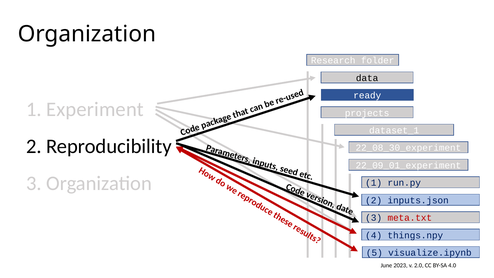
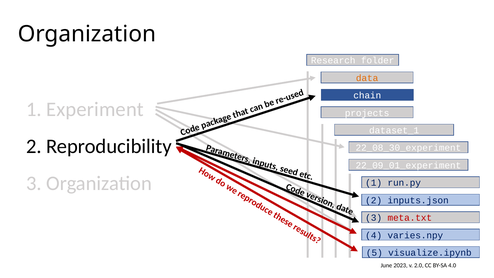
data colour: black -> orange (367, 78)
ready: ready -> chain (367, 95)
things.npy: things.npy -> varies.npy (415, 235)
